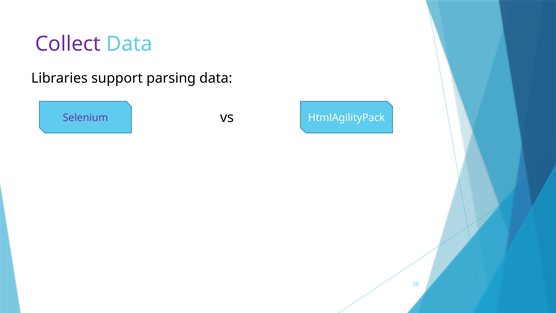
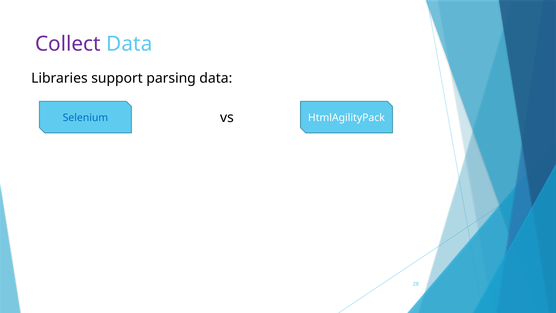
Selenium colour: purple -> blue (85, 118)
